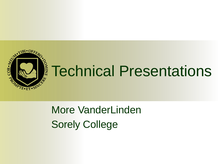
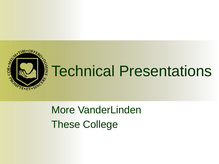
Sorely: Sorely -> These (66, 125)
